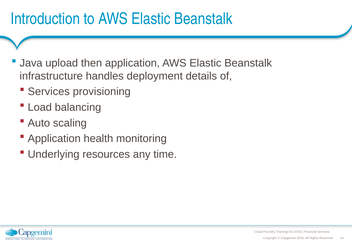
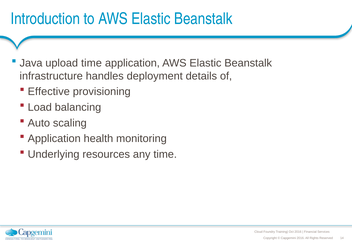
upload then: then -> time (91, 63)
Services: Services -> Effective (49, 92)
